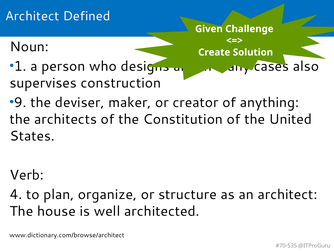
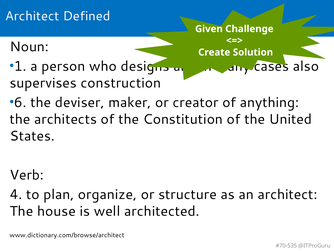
9: 9 -> 6 (20, 102)
